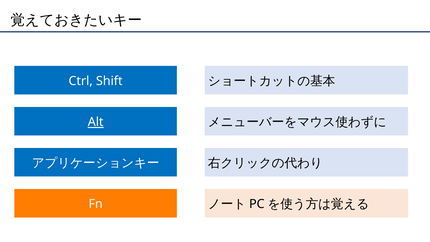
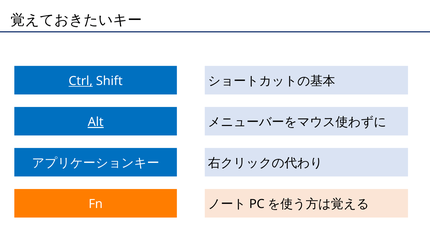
Ctrl underline: none -> present (81, 81)
